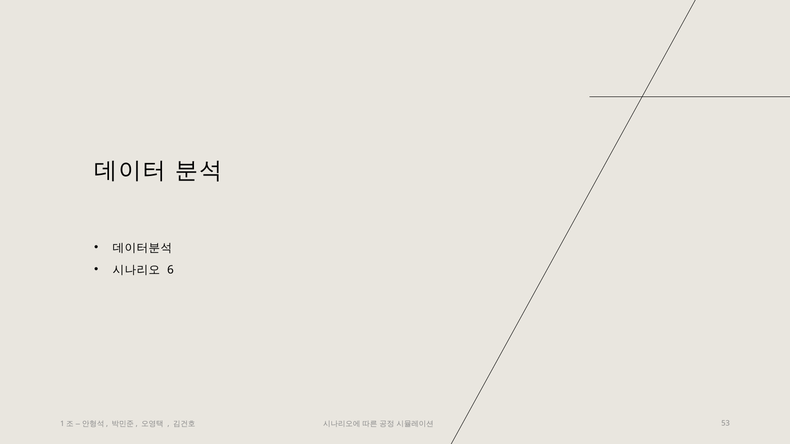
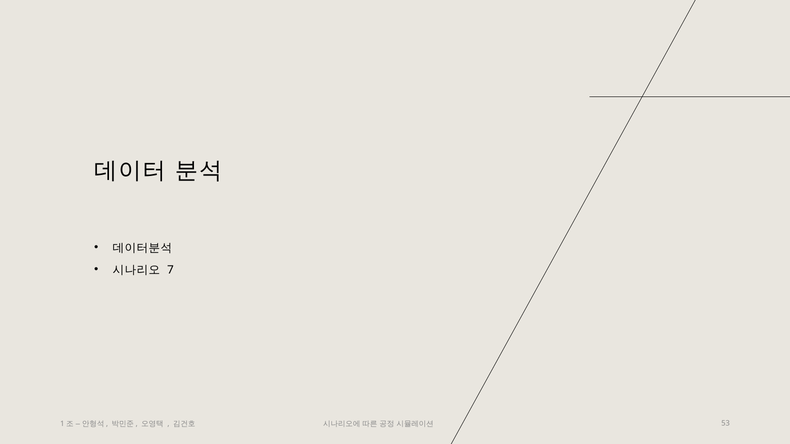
6: 6 -> 7 (171, 270)
